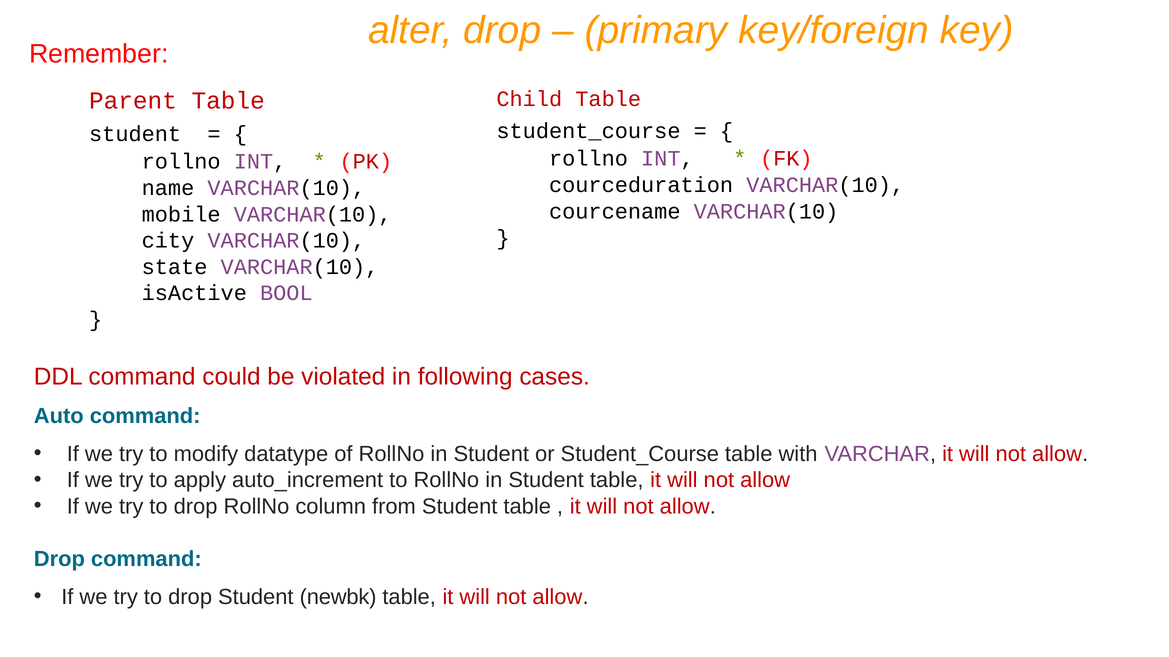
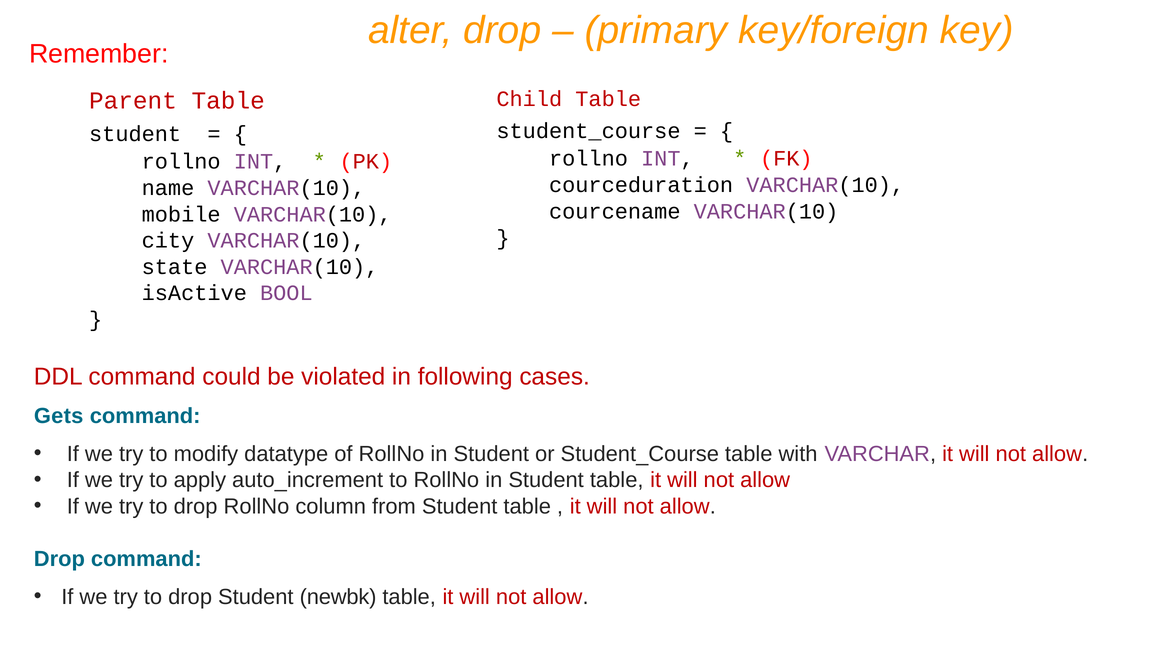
Auto: Auto -> Gets (59, 416)
